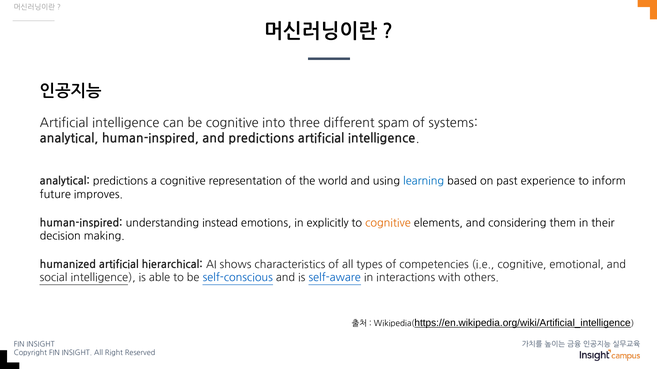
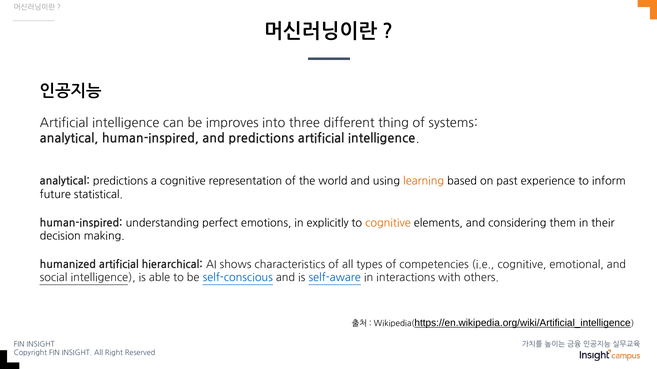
be cognitive: cognitive -> improves (232, 123)
spam: spam -> thing (394, 123)
learning colour: blue -> orange (424, 182)
improves: improves -> statistical (98, 195)
instead: instead -> perfect (220, 223)
